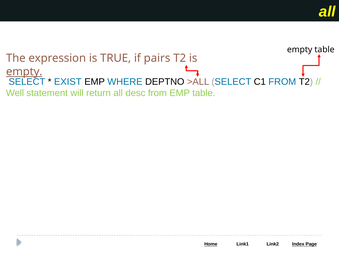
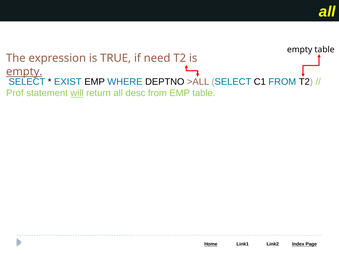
pairs: pairs -> need (157, 58)
Well: Well -> Prof (15, 93)
will underline: none -> present (77, 93)
